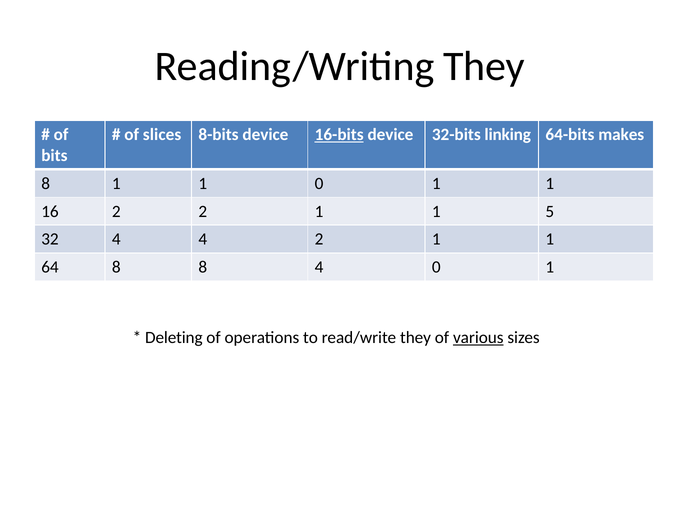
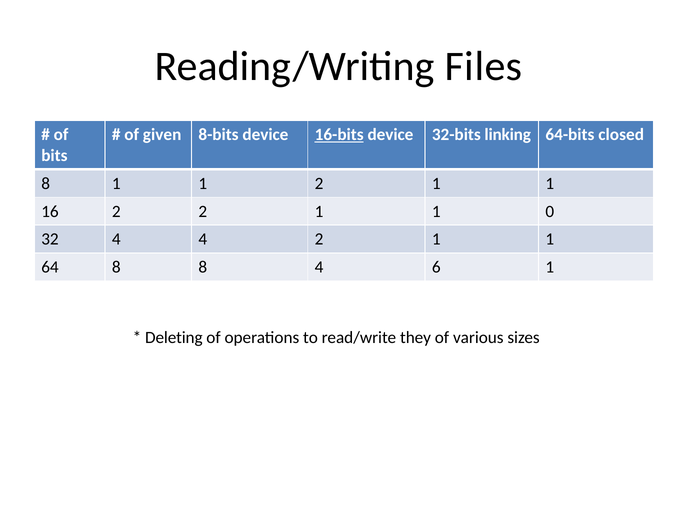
Reading/Writing They: They -> Files (484, 67)
slices: slices -> given (162, 135)
makes: makes -> closed (621, 135)
1 0: 0 -> 2 (319, 183)
5: 5 -> 0 (550, 211)
4 0: 0 -> 6 (436, 267)
various underline: present -> none (478, 338)
